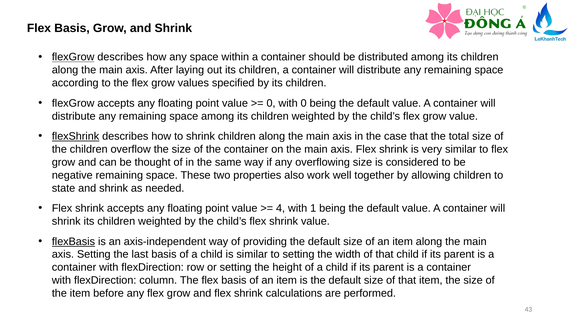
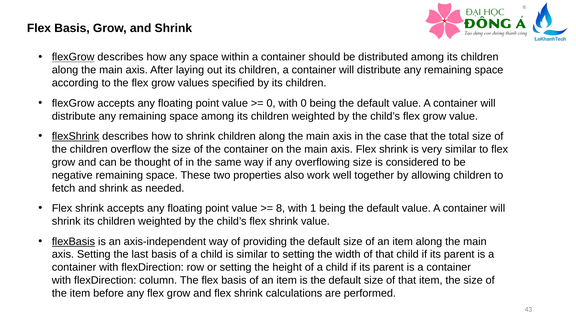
state: state -> fetch (64, 188)
4: 4 -> 8 (281, 208)
